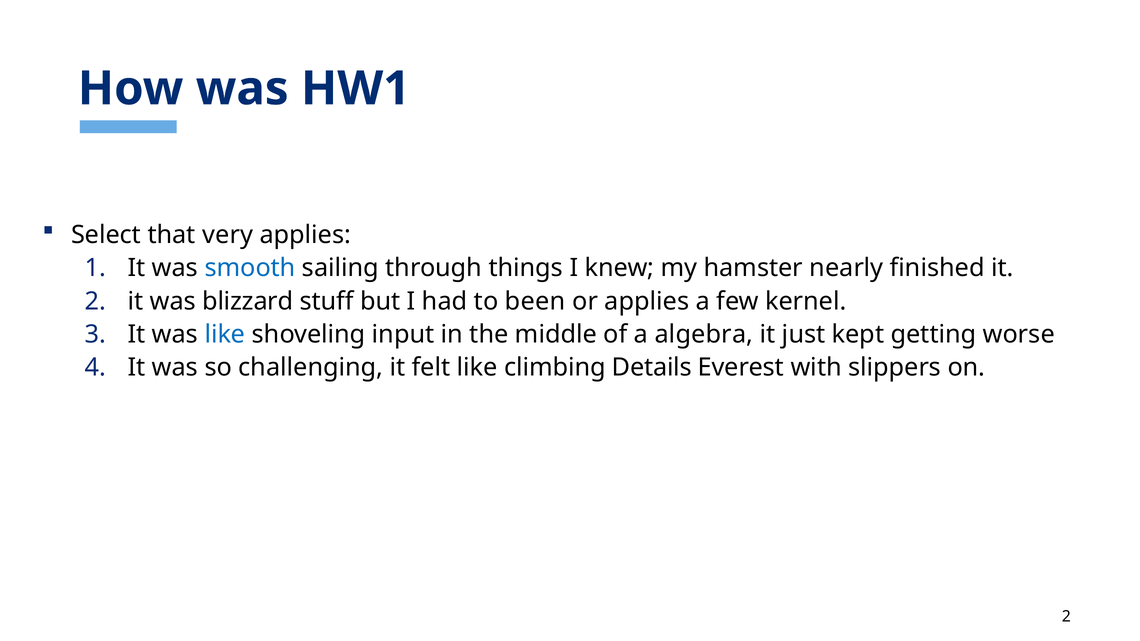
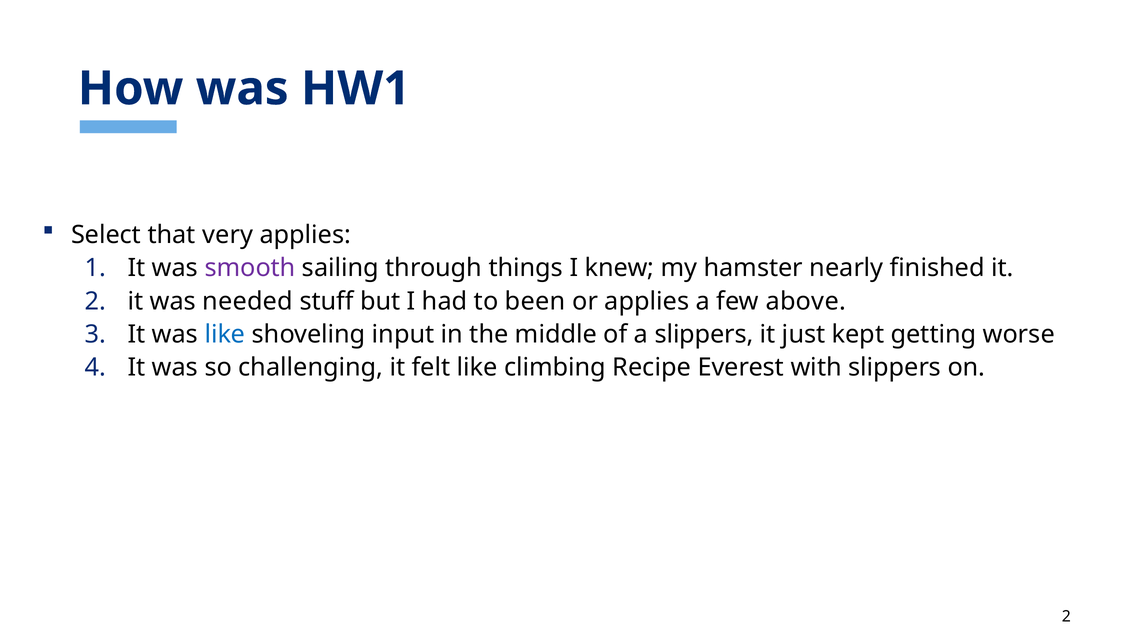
smooth colour: blue -> purple (250, 268)
blizzard: blizzard -> needed (248, 301)
kernel: kernel -> above (806, 301)
a algebra: algebra -> slippers (704, 335)
Details: Details -> Recipe (652, 368)
